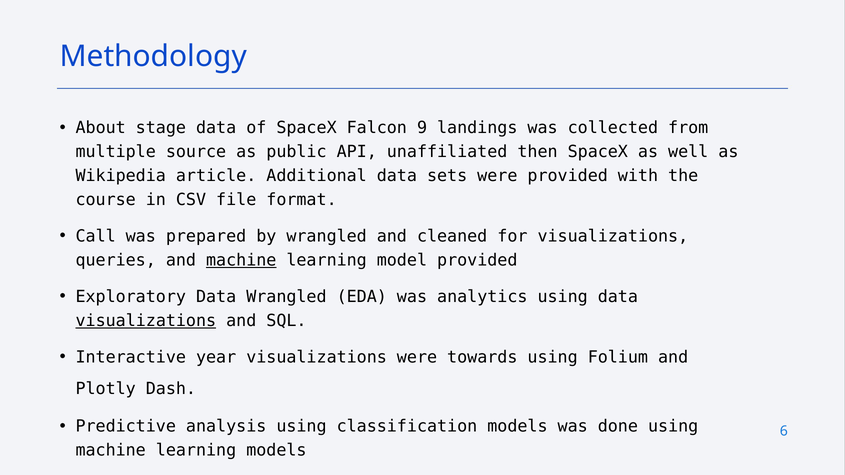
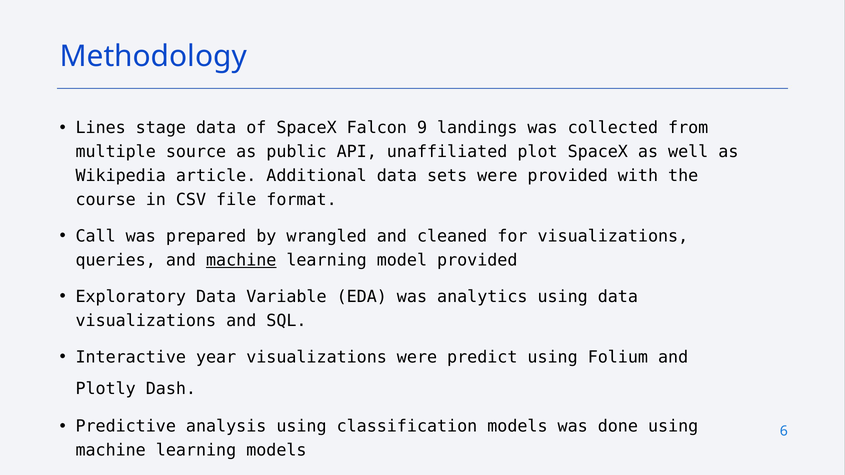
About: About -> Lines (101, 128)
then: then -> plot (538, 152)
Data Wrangled: Wrangled -> Variable (286, 297)
visualizations underline: present -> none (146, 321)
towards: towards -> predict (482, 357)
